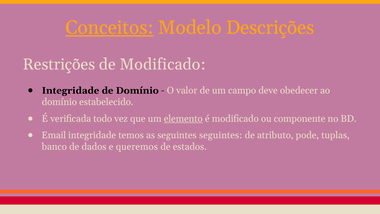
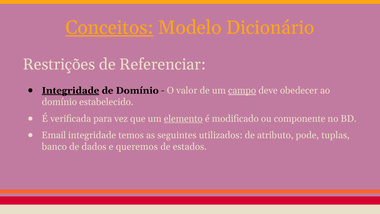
Descrições: Descrições -> Dicionário (270, 28)
de Modificado: Modificado -> Referenciar (163, 64)
Integridade underline: none -> present (71, 90)
campo underline: none -> present (242, 90)
todo: todo -> para (103, 119)
seguintes seguintes: seguintes -> utilizados (221, 135)
